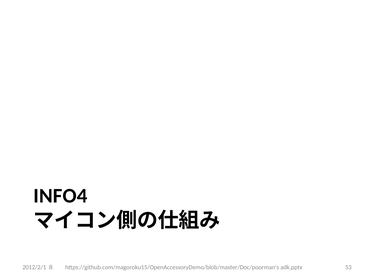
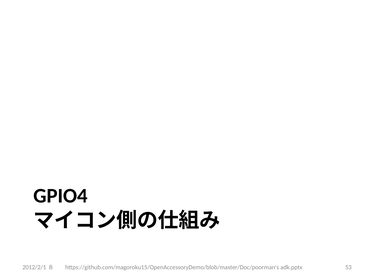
INFO4: INFO4 -> GPIO4 (60, 196)
